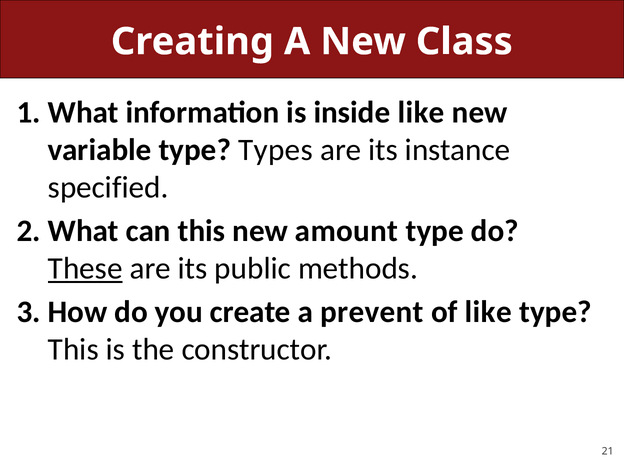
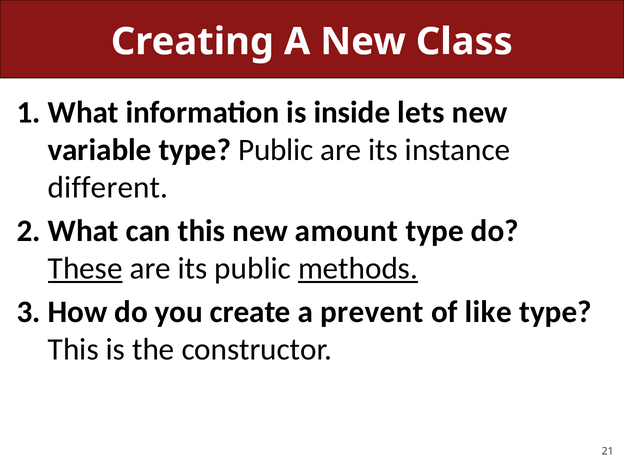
inside like: like -> lets (421, 112)
type Types: Types -> Public (276, 150)
specified: specified -> different (108, 187)
methods underline: none -> present (358, 268)
